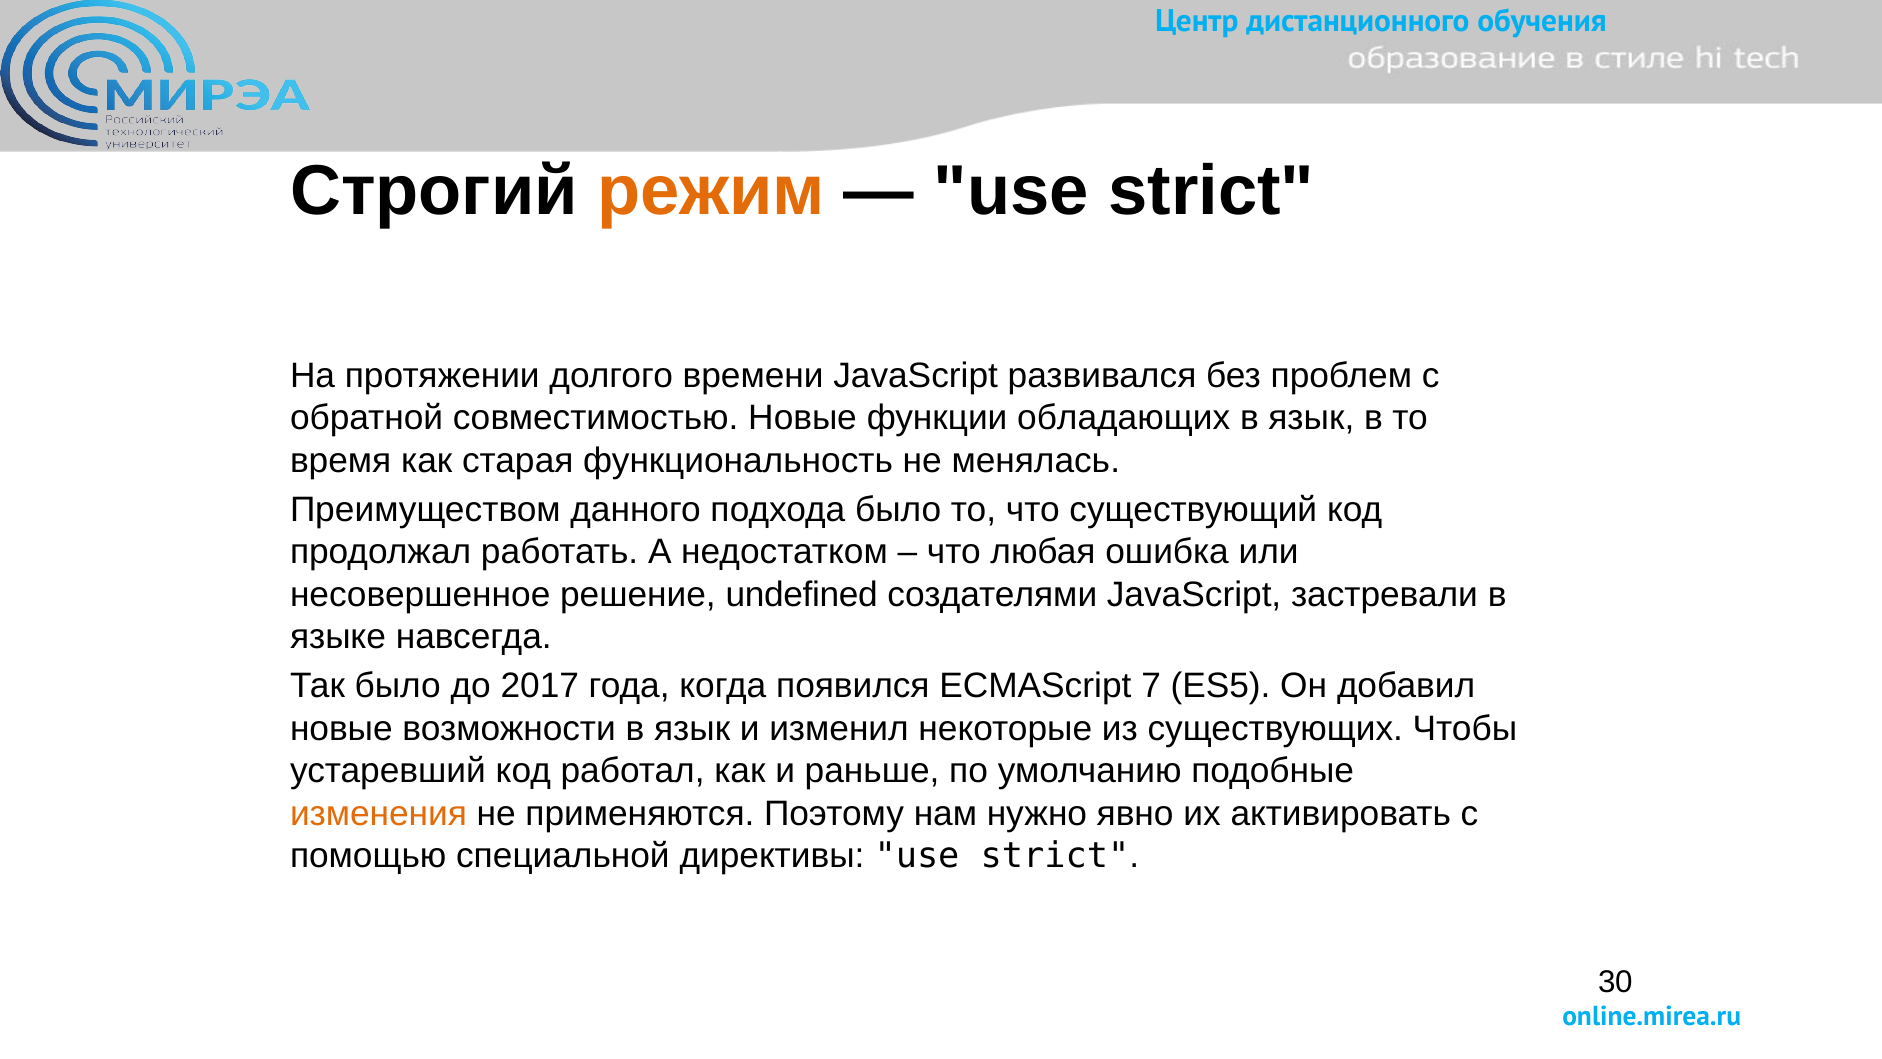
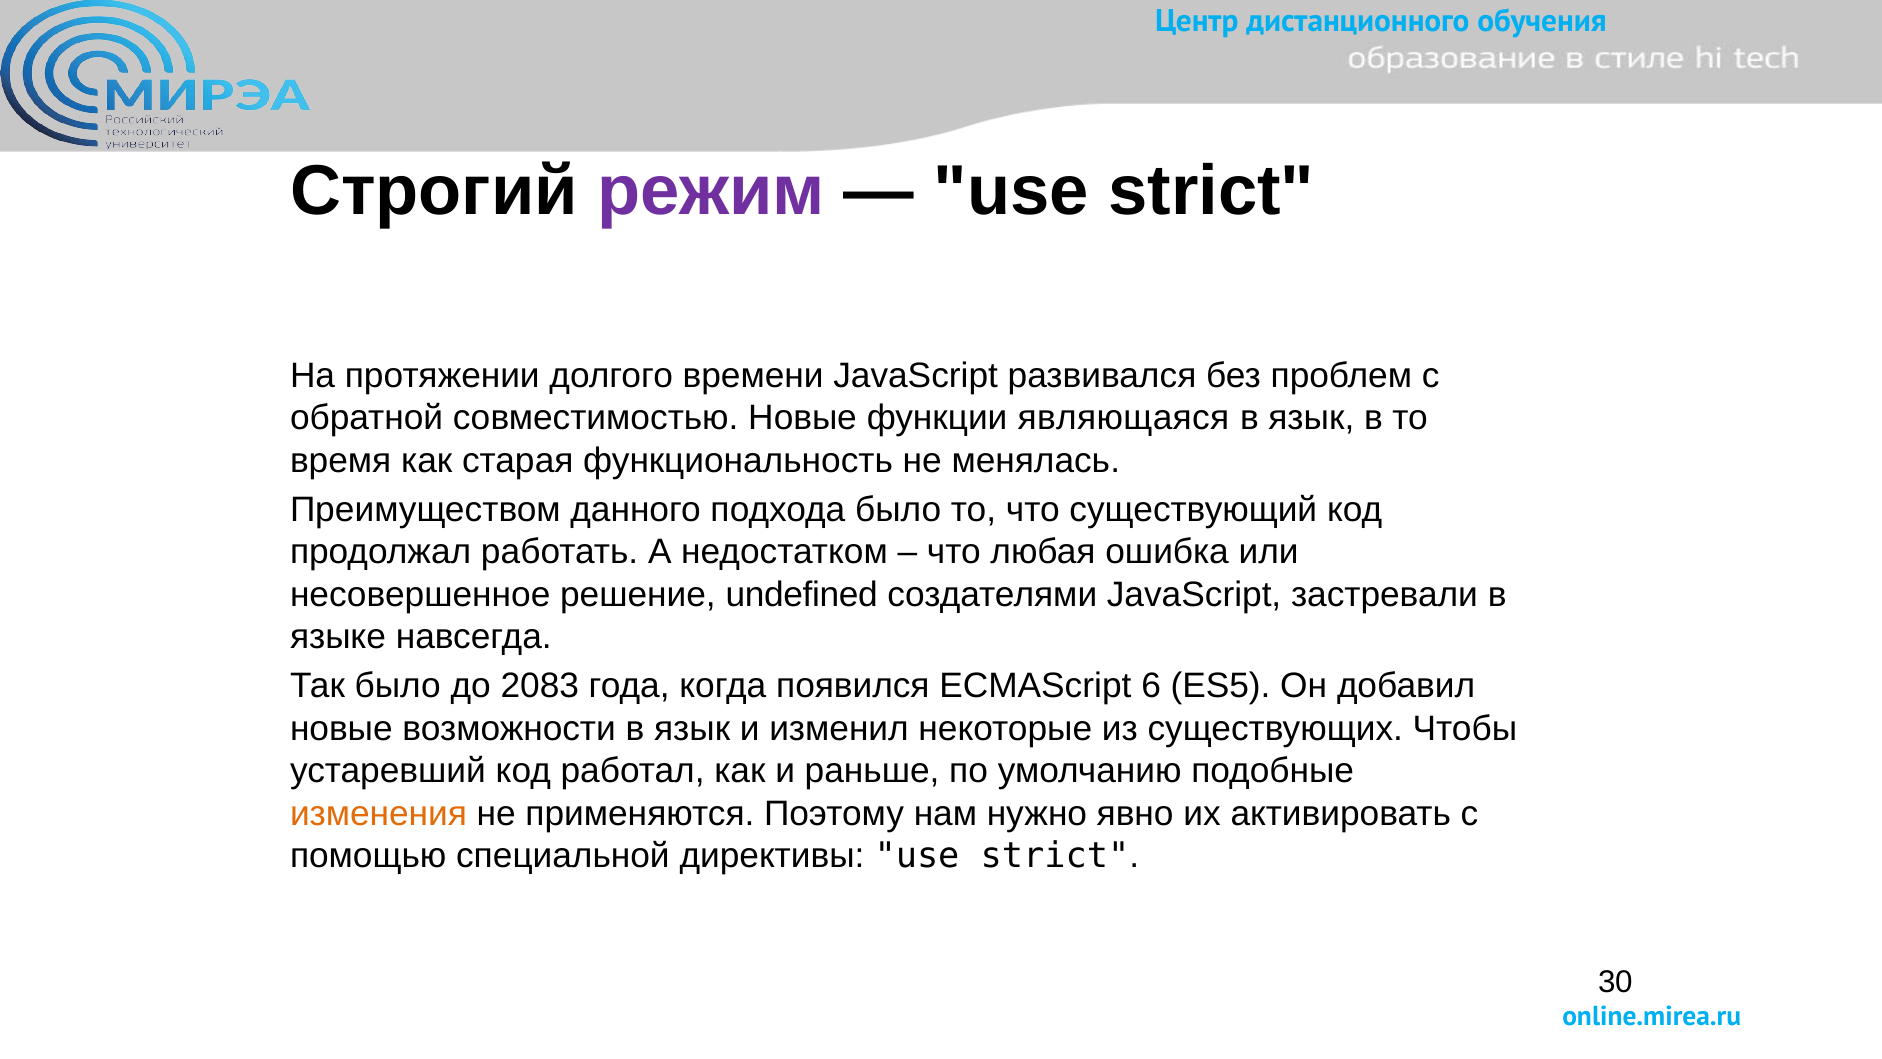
режим colour: orange -> purple (711, 192)
обладающих: обладающих -> являющаяся (1123, 418)
2017: 2017 -> 2083 (540, 686)
7: 7 -> 6 (1151, 686)
